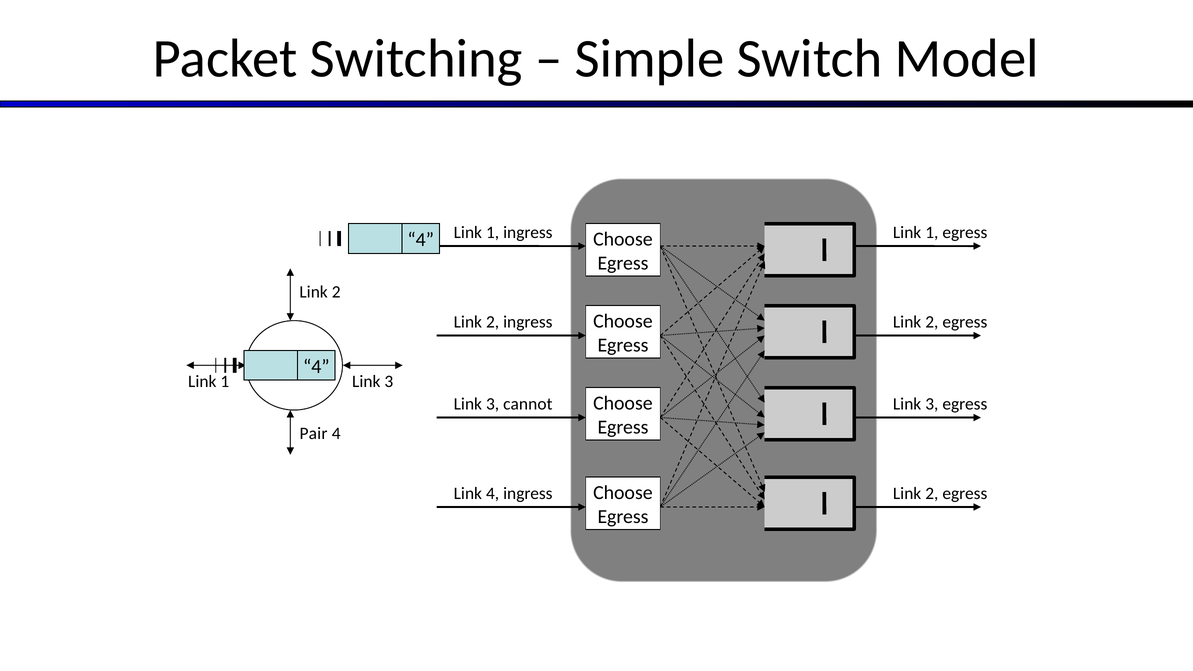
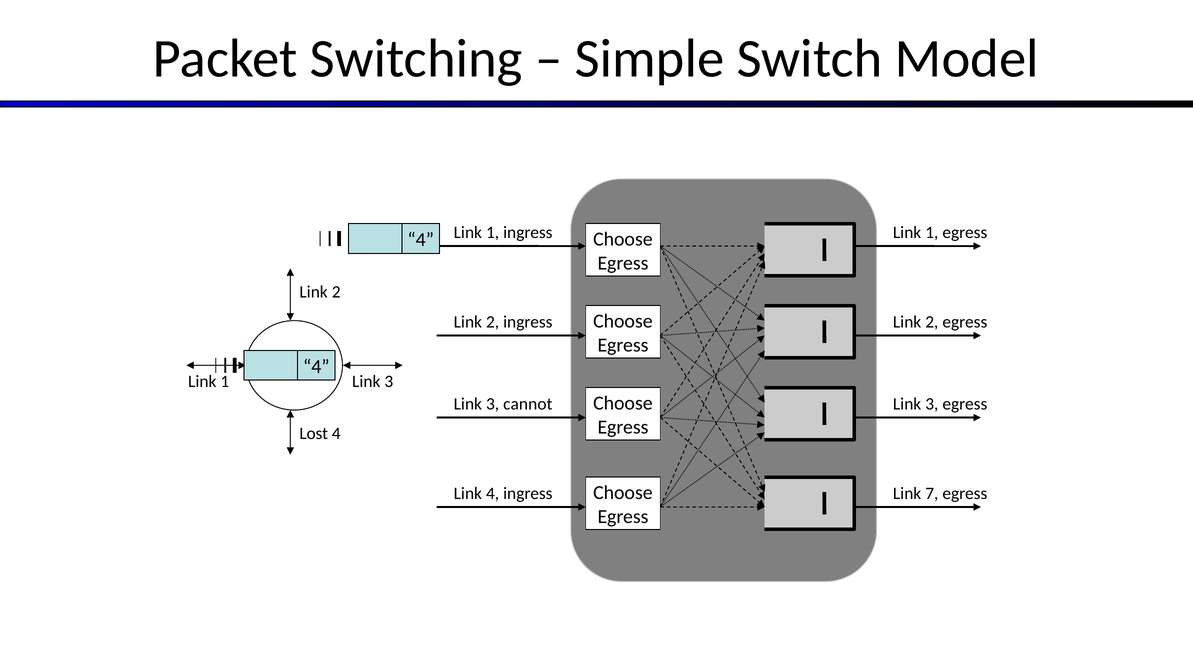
Pair: Pair -> Lost (314, 434)
4 ingress Link 2: 2 -> 7 (932, 493)
